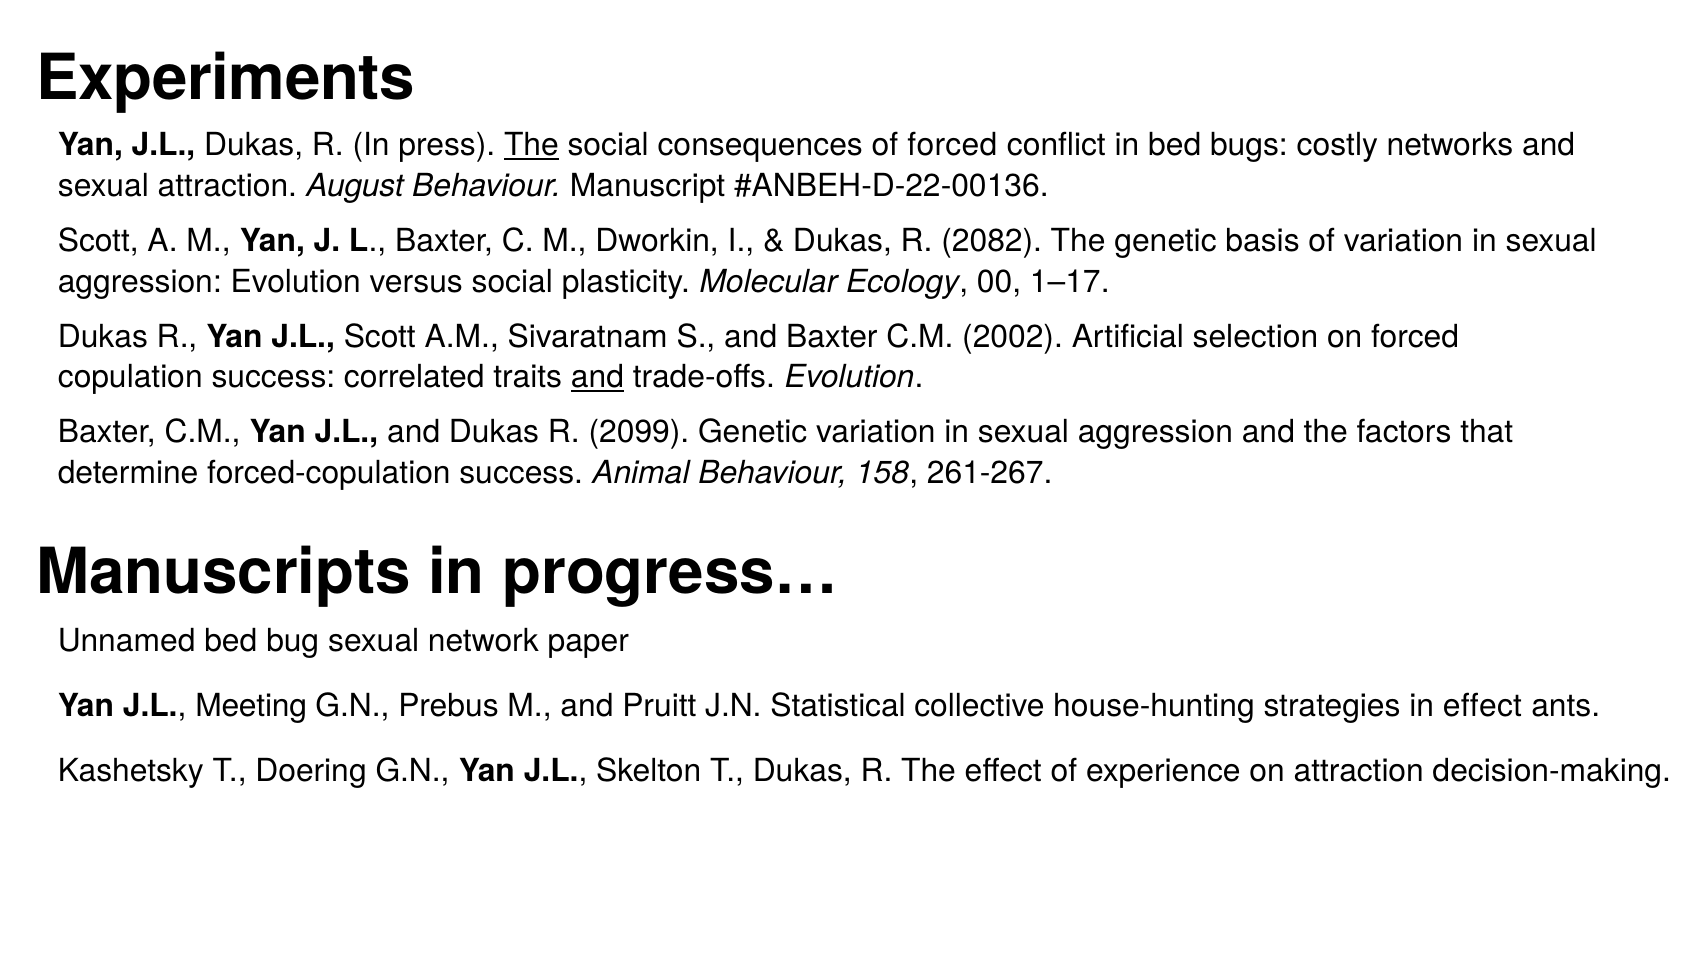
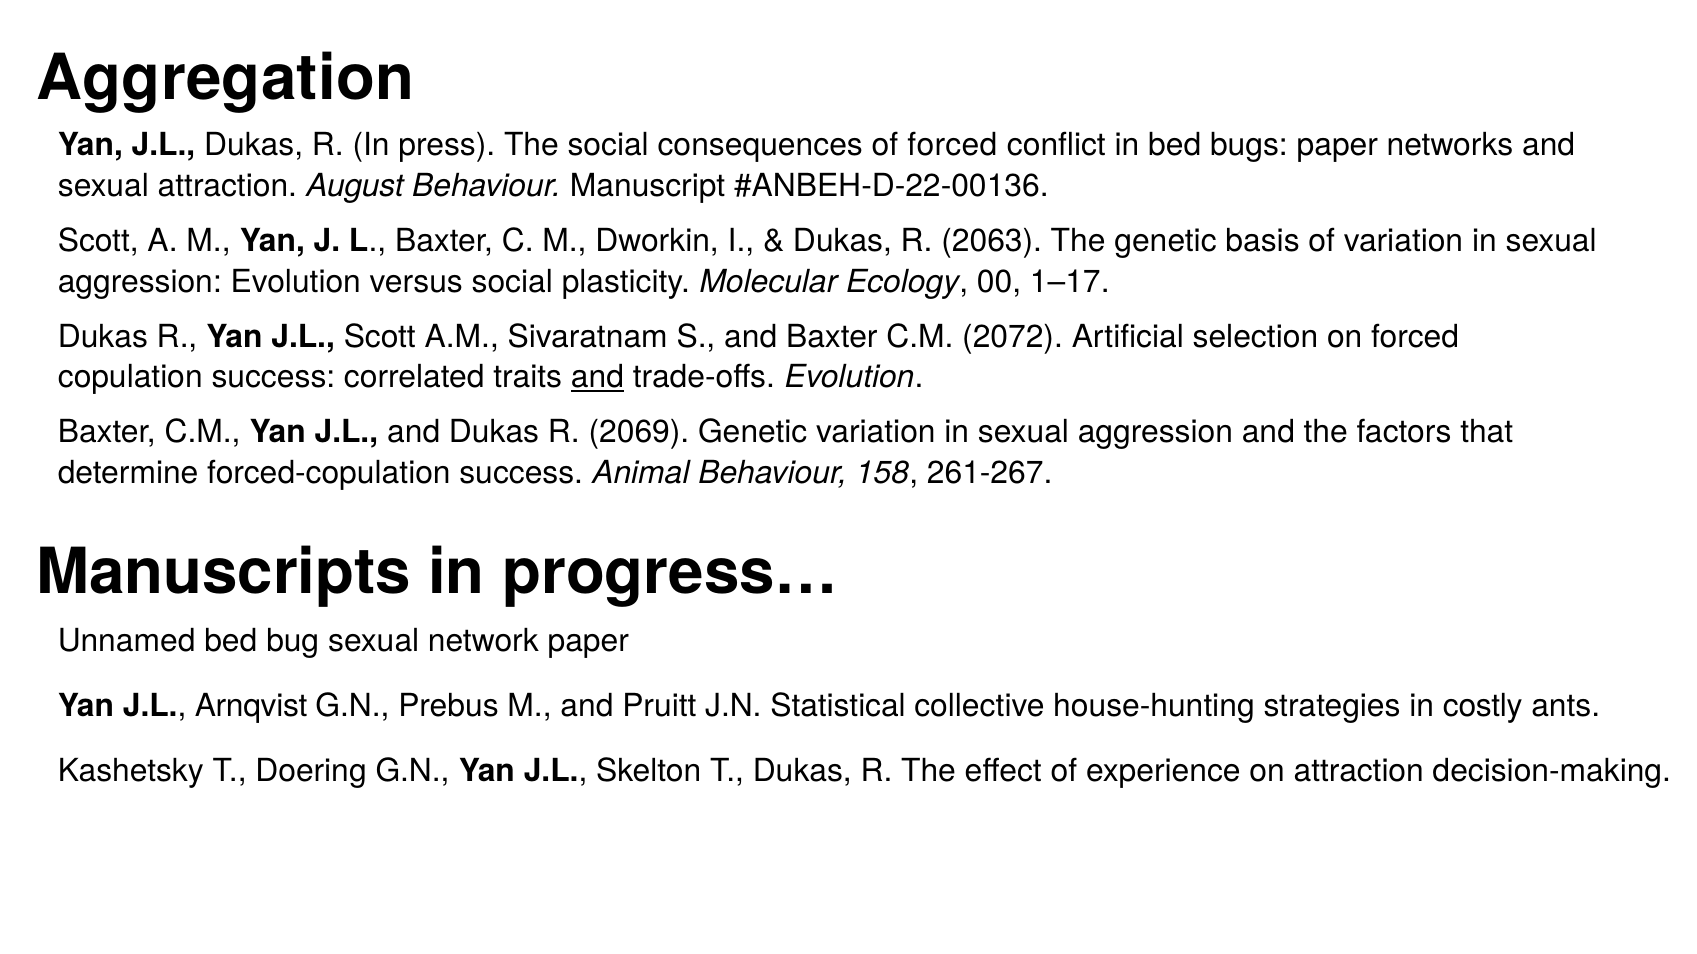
Experiments: Experiments -> Aggregation (225, 79)
The underline: present -> none (531, 145)
bugs costly: costly -> paper (1337, 145)
2082: 2082 -> 2063 (992, 241)
2002: 2002 -> 2072 (1013, 337)
2099: 2099 -> 2069 (639, 433)
Meeting: Meeting -> Arnqvist (251, 706)
in effect: effect -> costly (1483, 706)
